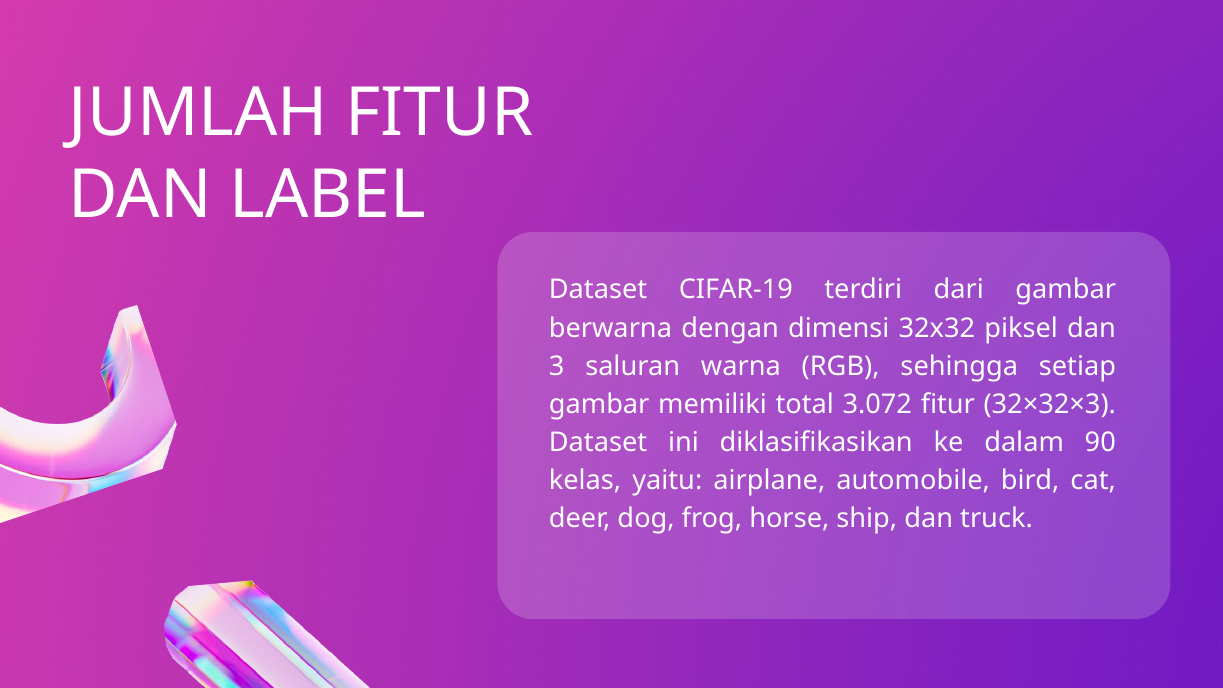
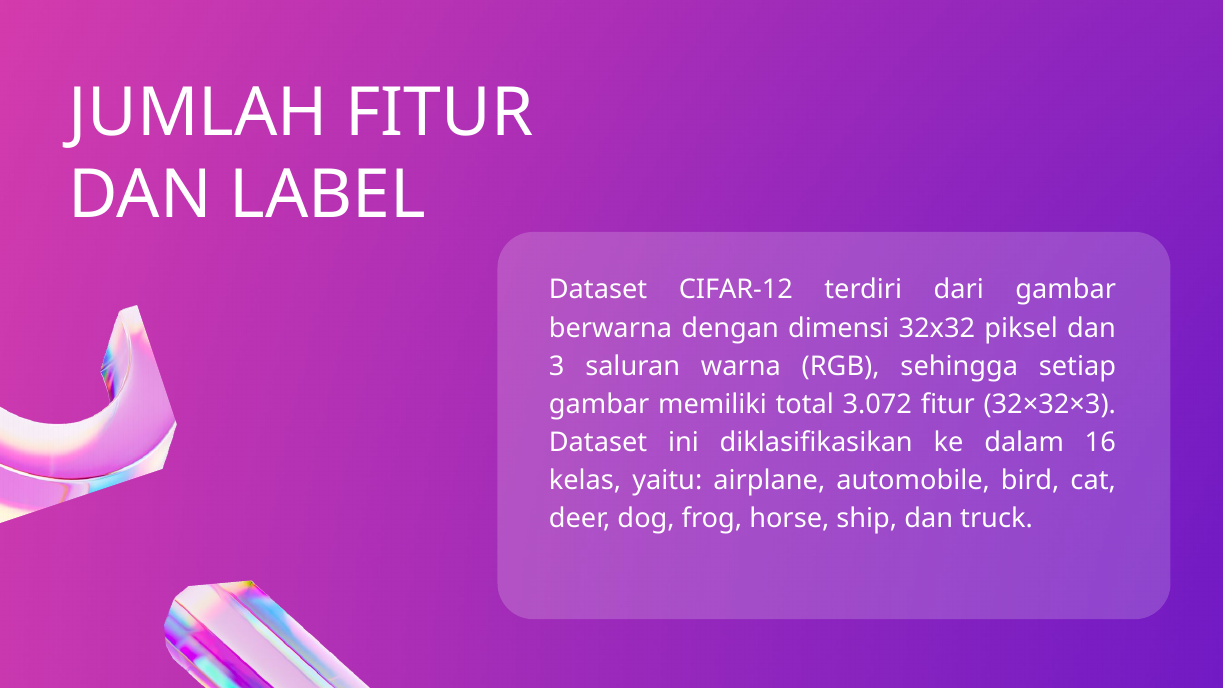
CIFAR-19: CIFAR-19 -> CIFAR-12 (736, 290)
90: 90 -> 16 (1100, 442)
